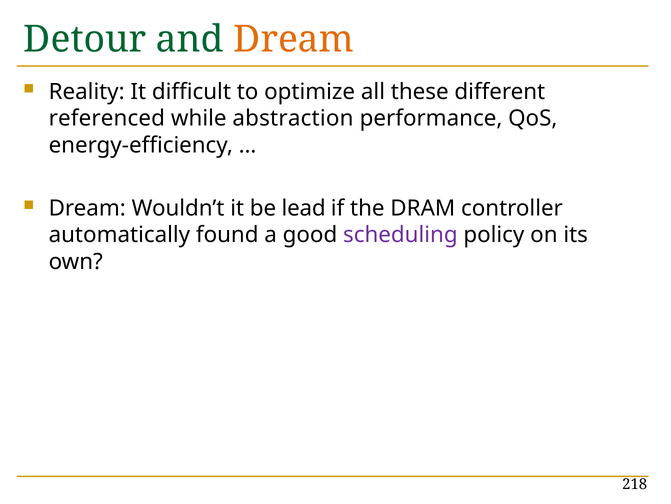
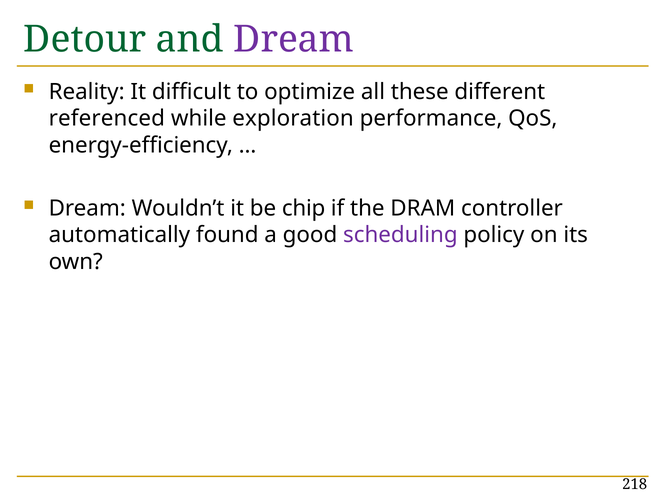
Dream colour: orange -> purple (294, 40)
abstraction: abstraction -> exploration (293, 118)
lead: lead -> chip (304, 208)
